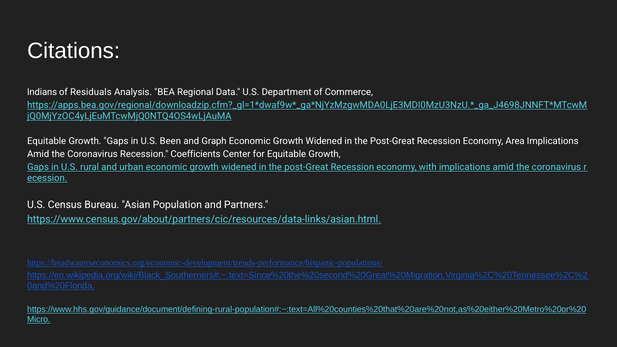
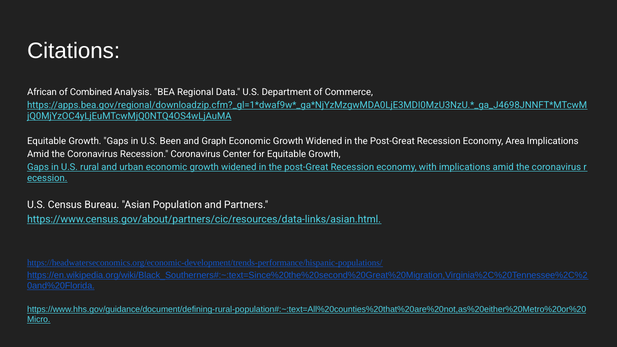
Indians: Indians -> African (42, 92)
Residuals: Residuals -> Combined (91, 92)
Recession Coefficients: Coefficients -> Coronavirus (196, 154)
